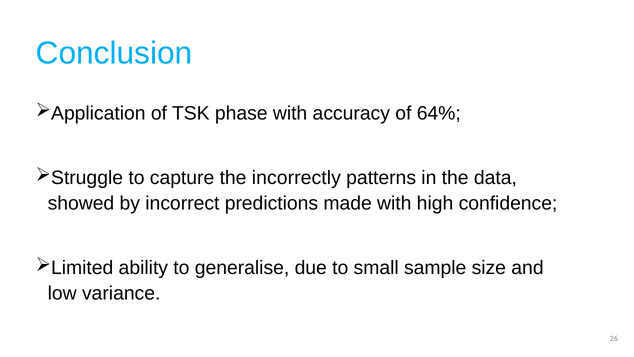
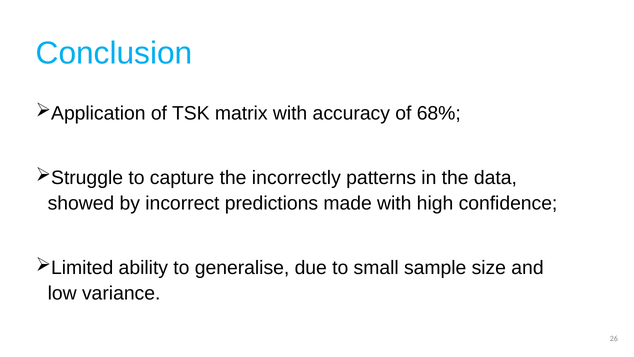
phase: phase -> matrix (241, 113)
64%: 64% -> 68% (439, 113)
